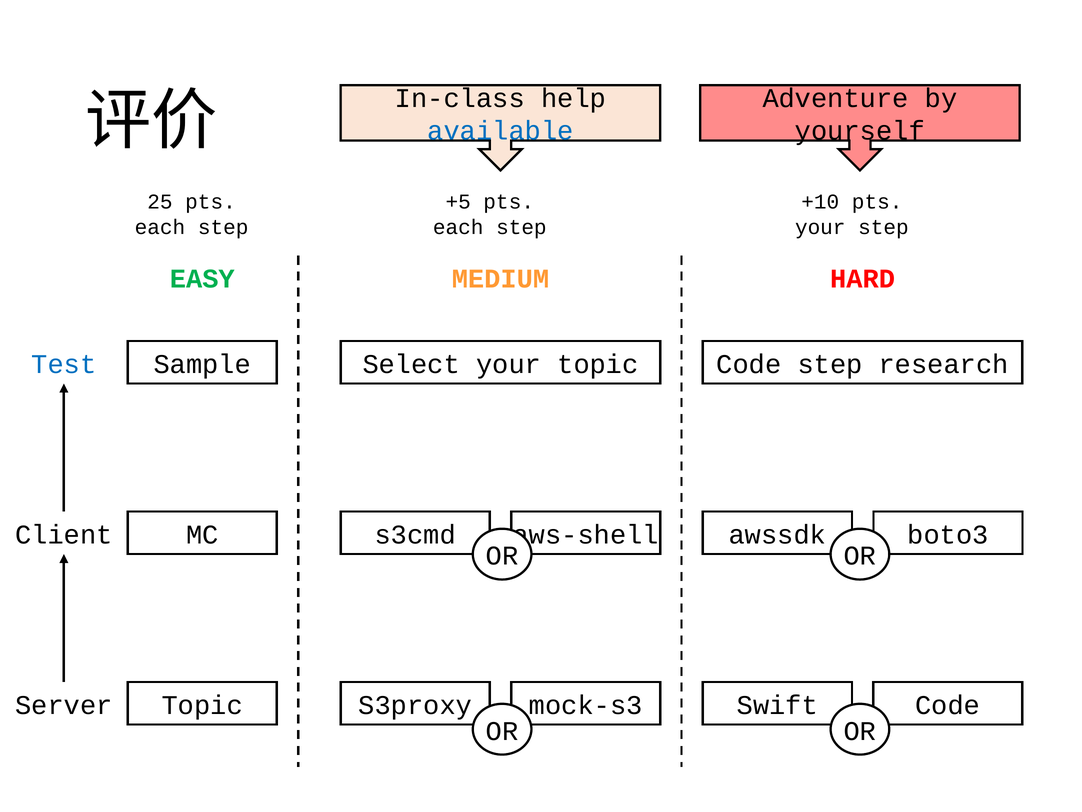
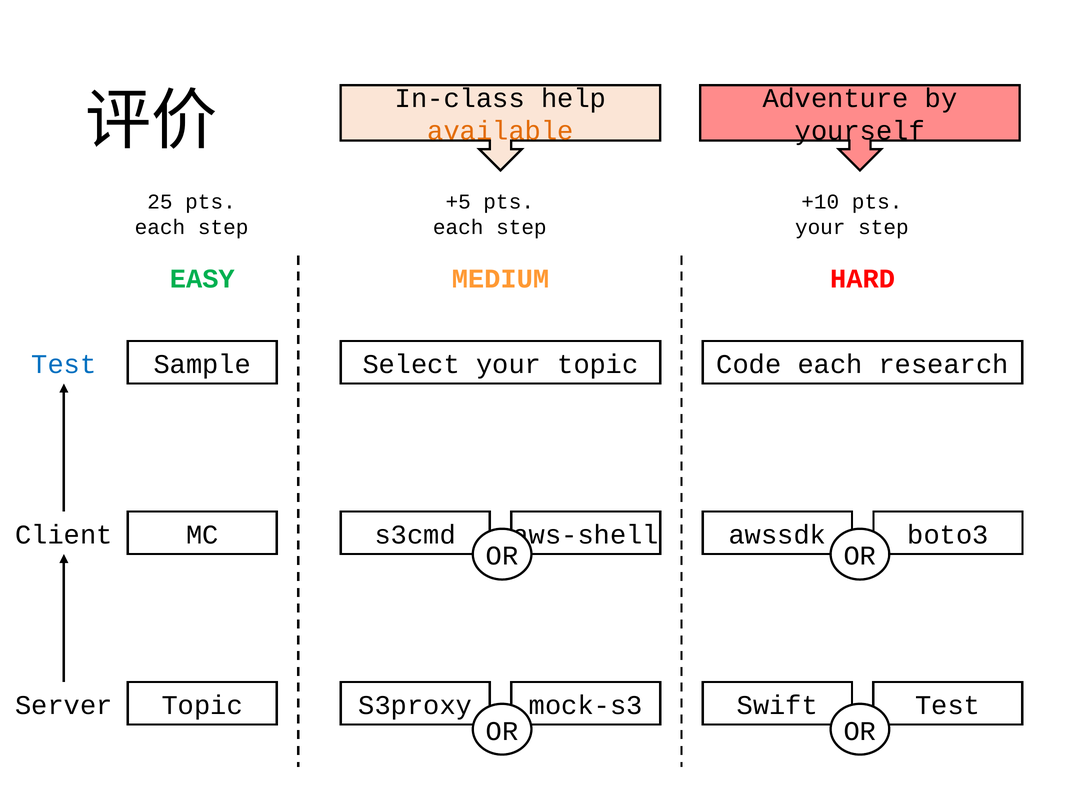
available colour: blue -> orange (500, 131)
Code step: step -> each (830, 364)
mock-s3 Code: Code -> Test (948, 705)
